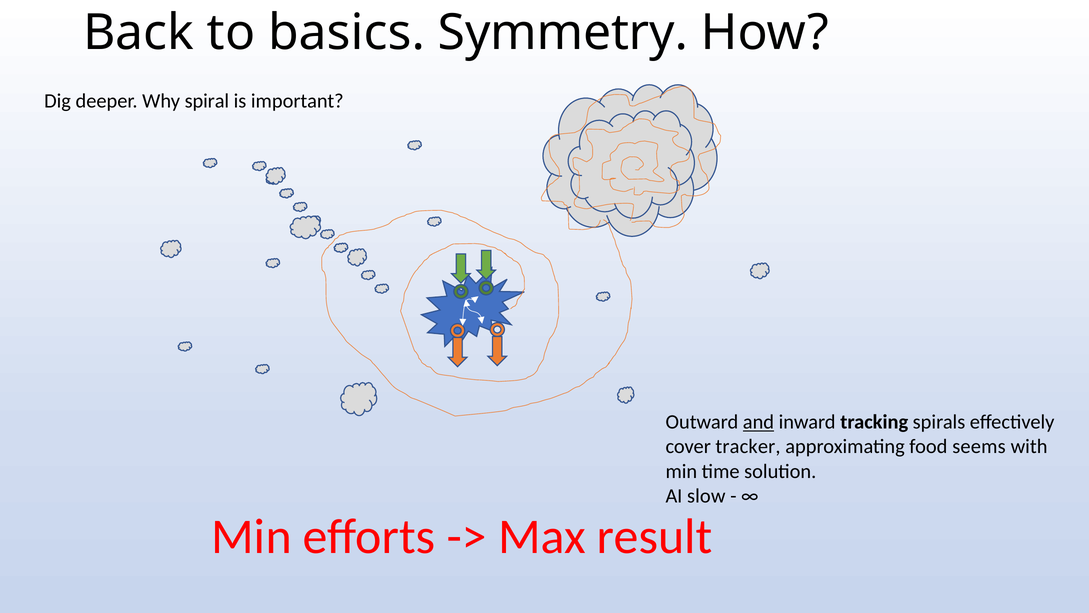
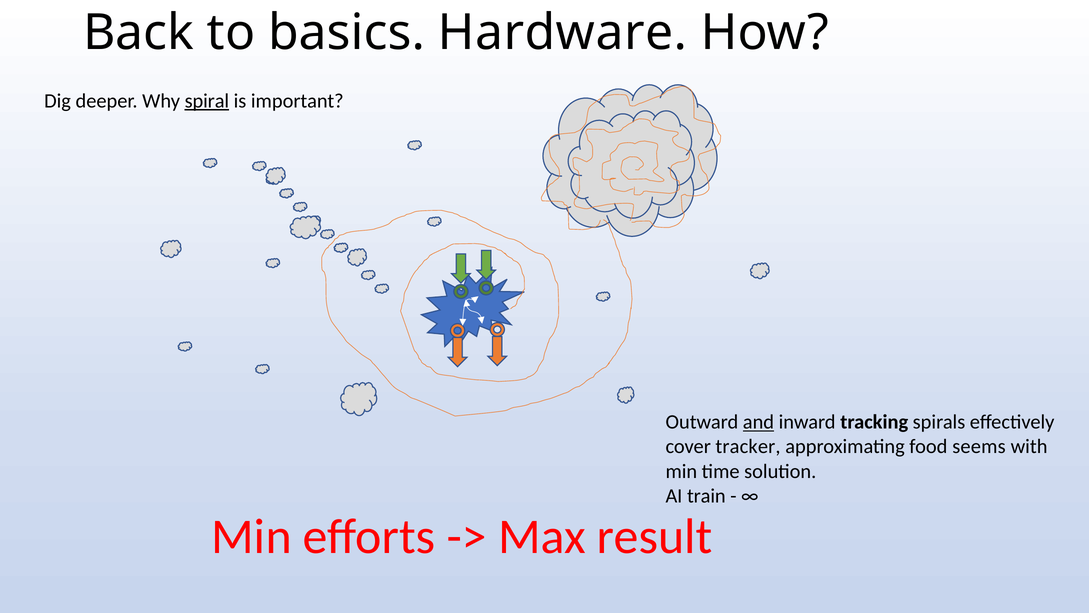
Symmetry: Symmetry -> Hardware (563, 33)
spiral underline: none -> present (207, 101)
slow: slow -> train (706, 495)
